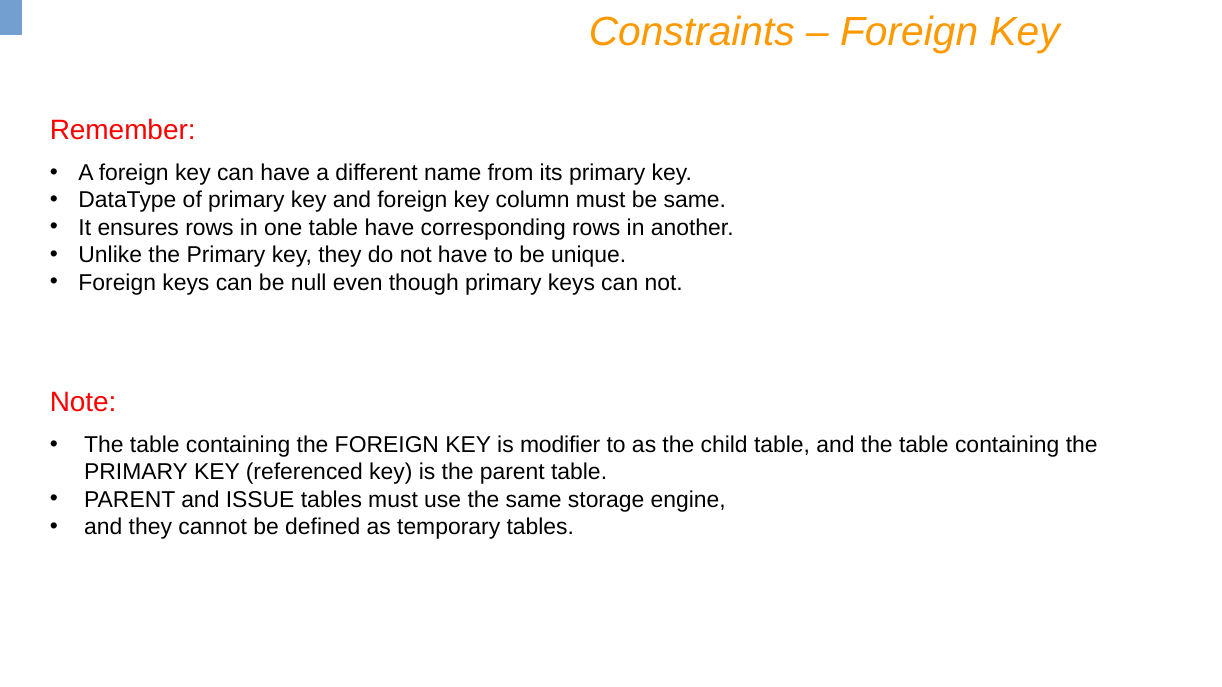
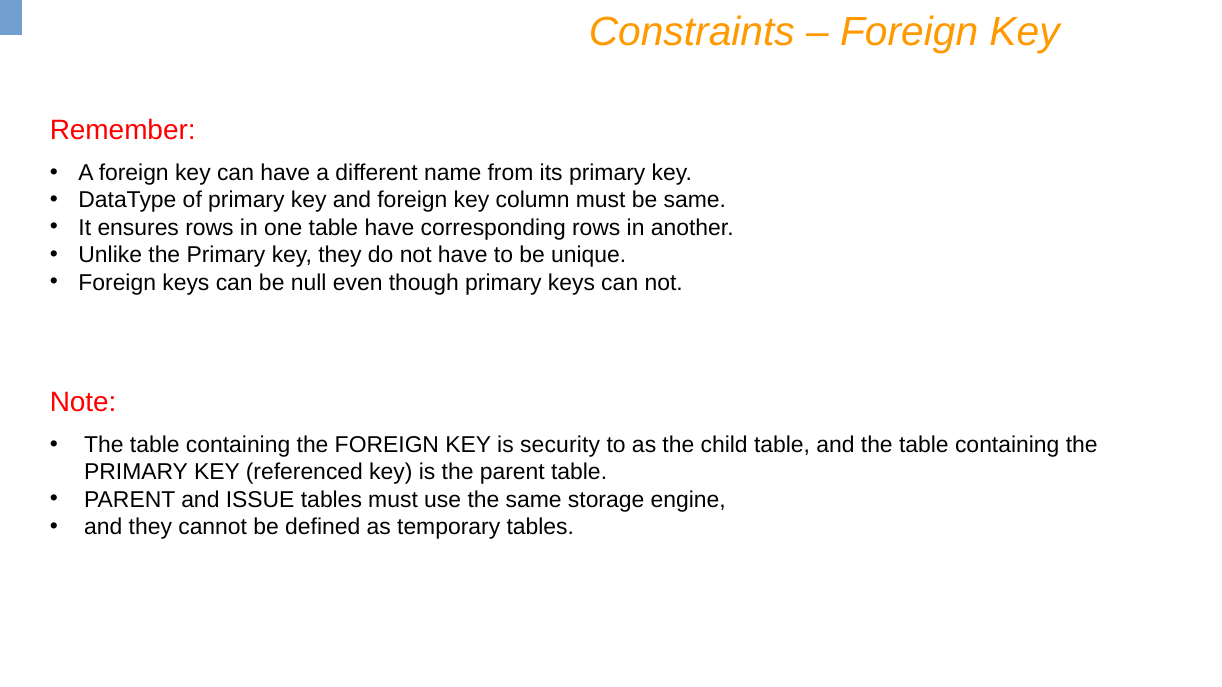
modifier: modifier -> security (560, 445)
